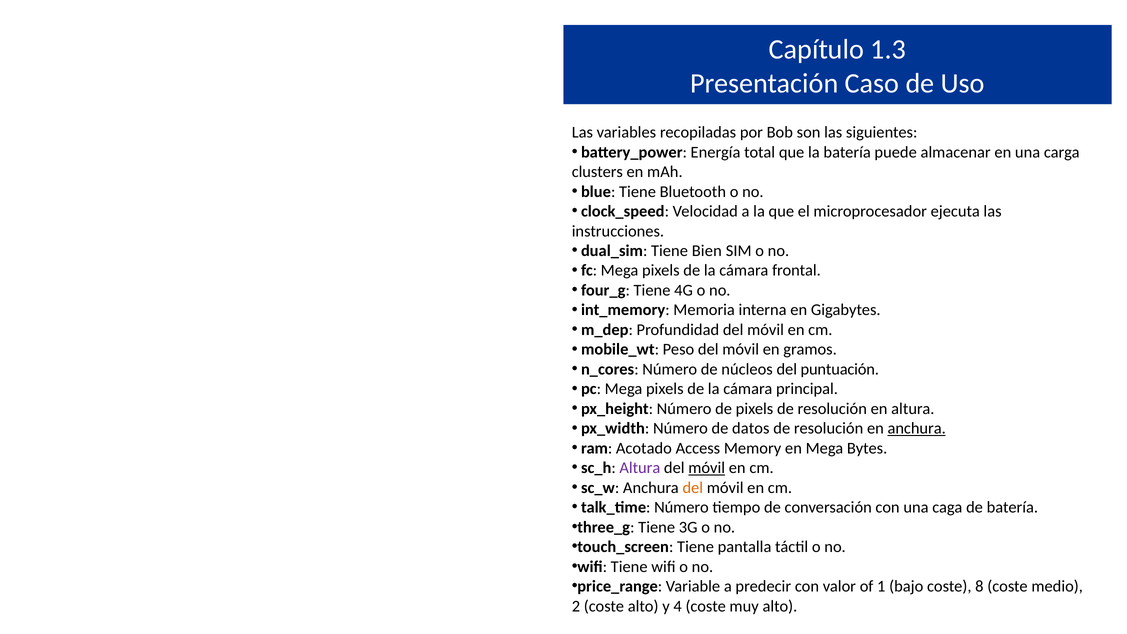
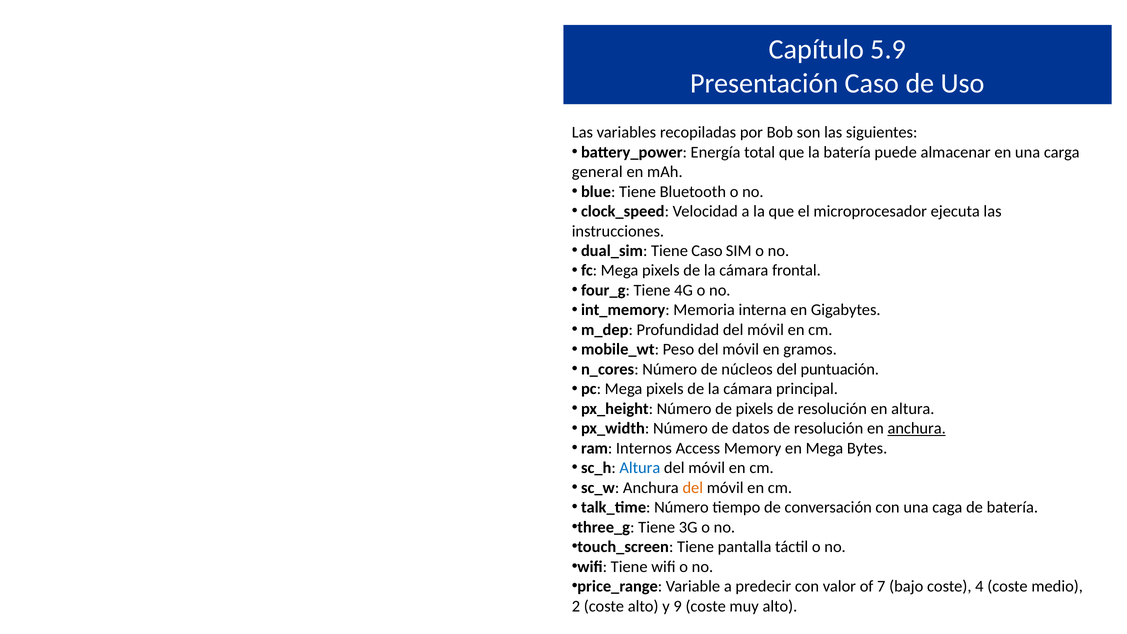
1.3: 1.3 -> 5.9 (888, 50)
clusters: clusters -> general (597, 172)
Tiene Bien: Bien -> Caso (707, 251)
Acotado: Acotado -> Internos (644, 448)
Altura colour: purple -> blue (640, 468)
móvil underline: present -> none (707, 468)
1: 1 -> 7 (881, 586)
8: 8 -> 4 (979, 586)
4: 4 -> 9 (678, 606)
